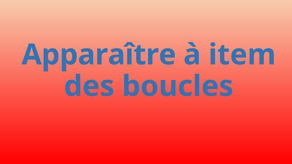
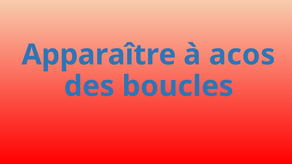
item: item -> acos (242, 55)
